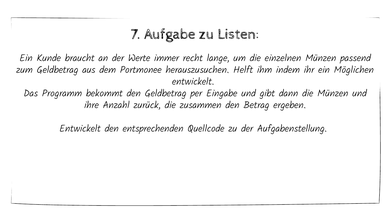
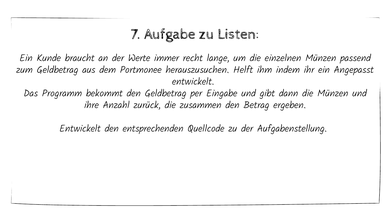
Möglichen: Möglichen -> Angepasst (354, 70)
